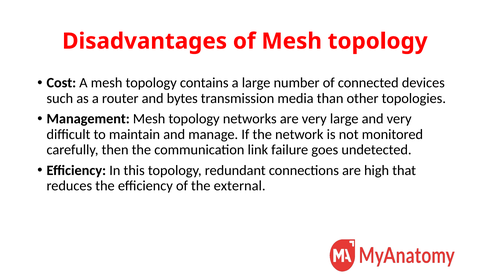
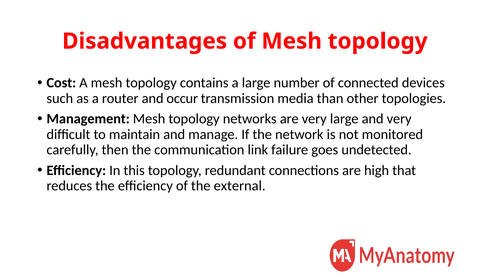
bytes: bytes -> occur (182, 98)
